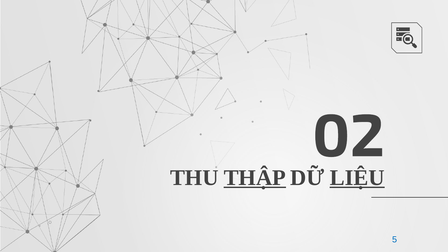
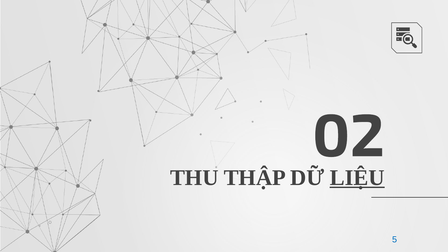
THẬP underline: present -> none (255, 178)
